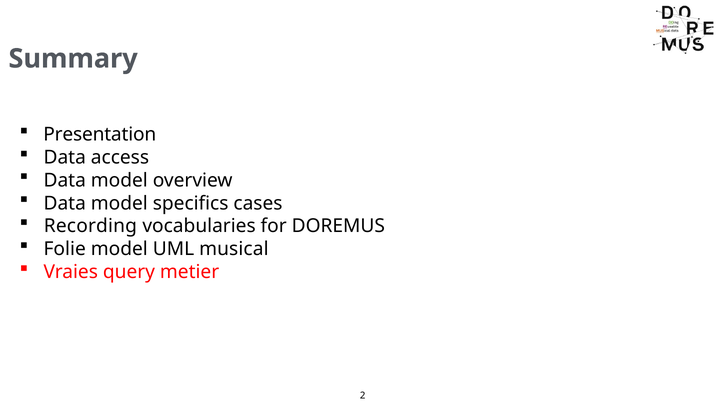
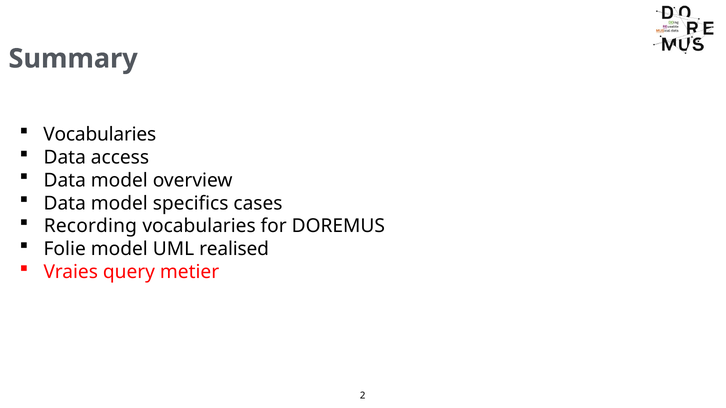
Presentation: Presentation -> Vocabularies (100, 134)
musical: musical -> realised (234, 249)
